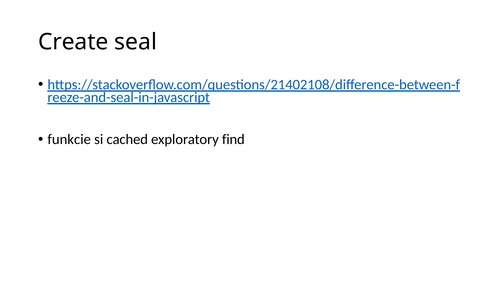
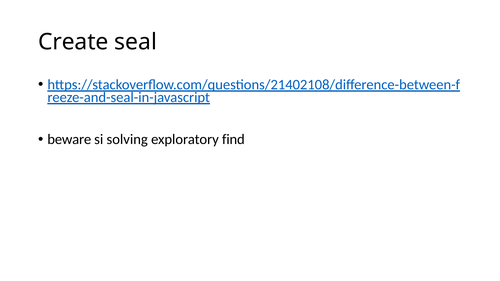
funkcie: funkcie -> beware (69, 140)
cached: cached -> solving (127, 140)
